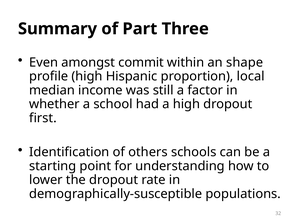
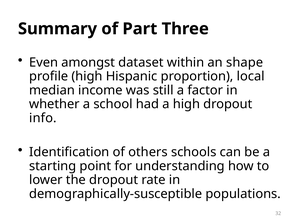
commit: commit -> dataset (141, 62)
first: first -> info (43, 118)
